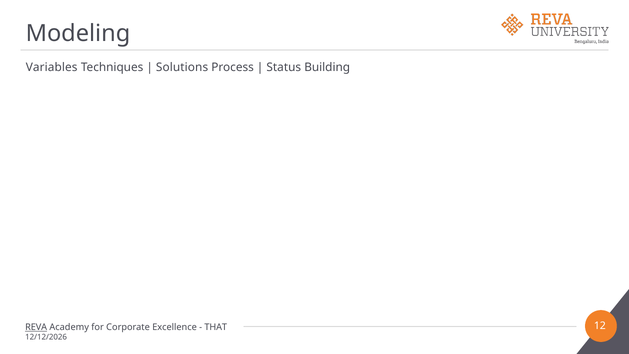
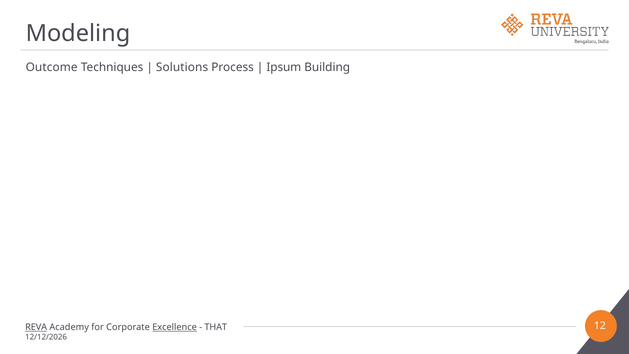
Variables: Variables -> Outcome (52, 68)
Status: Status -> Ipsum (284, 68)
Excellence underline: none -> present (175, 327)
